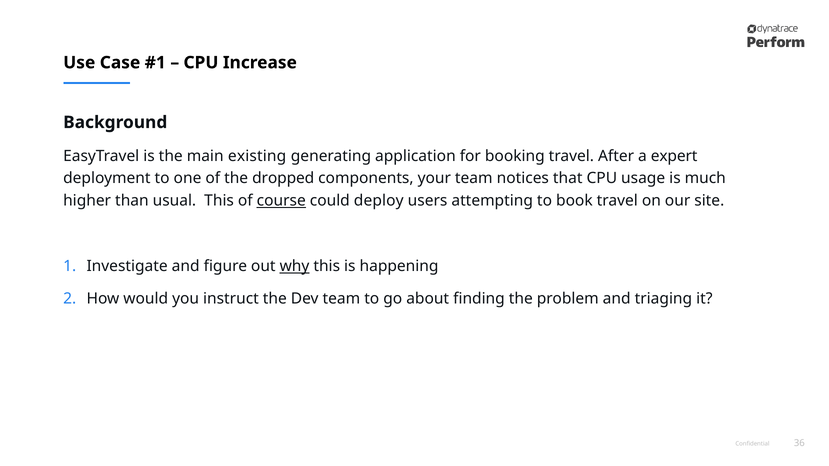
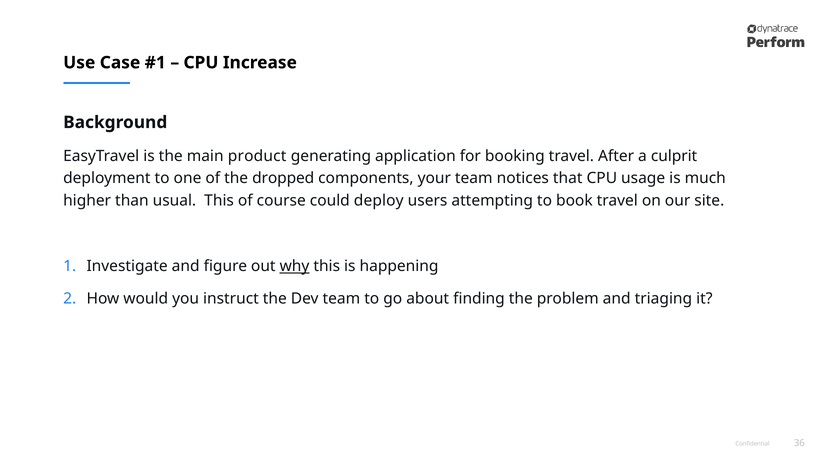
existing: existing -> product (257, 156)
expert: expert -> culprit (674, 156)
course underline: present -> none (281, 201)
